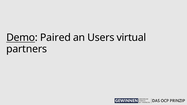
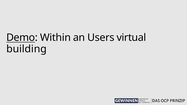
Paired: Paired -> Within (55, 38)
partners: partners -> building (27, 49)
